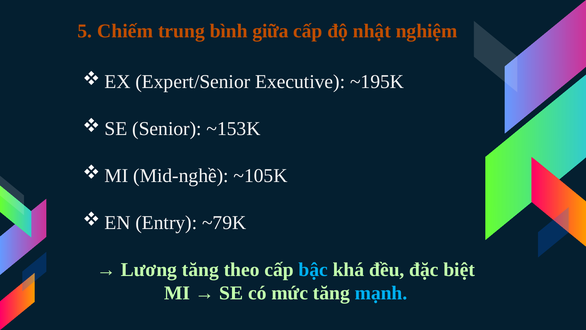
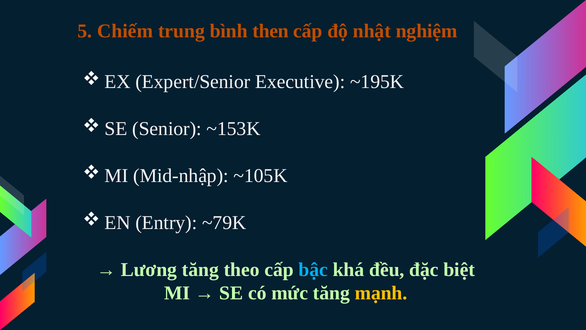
giữa: giữa -> then (271, 31)
Mid-nghề: Mid-nghề -> Mid-nhập (181, 176)
mạnh colour: light blue -> yellow (381, 293)
